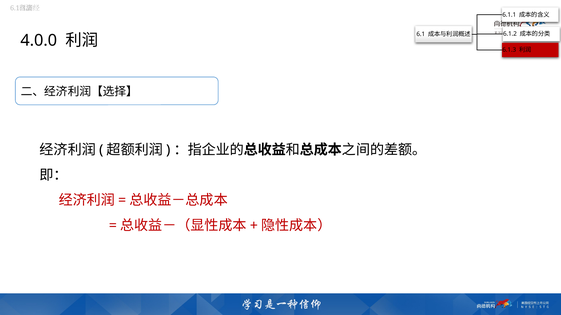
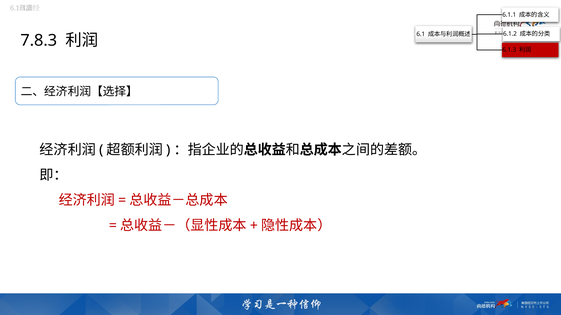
4.0.0: 4.0.0 -> 7.8.3 (39, 40)
